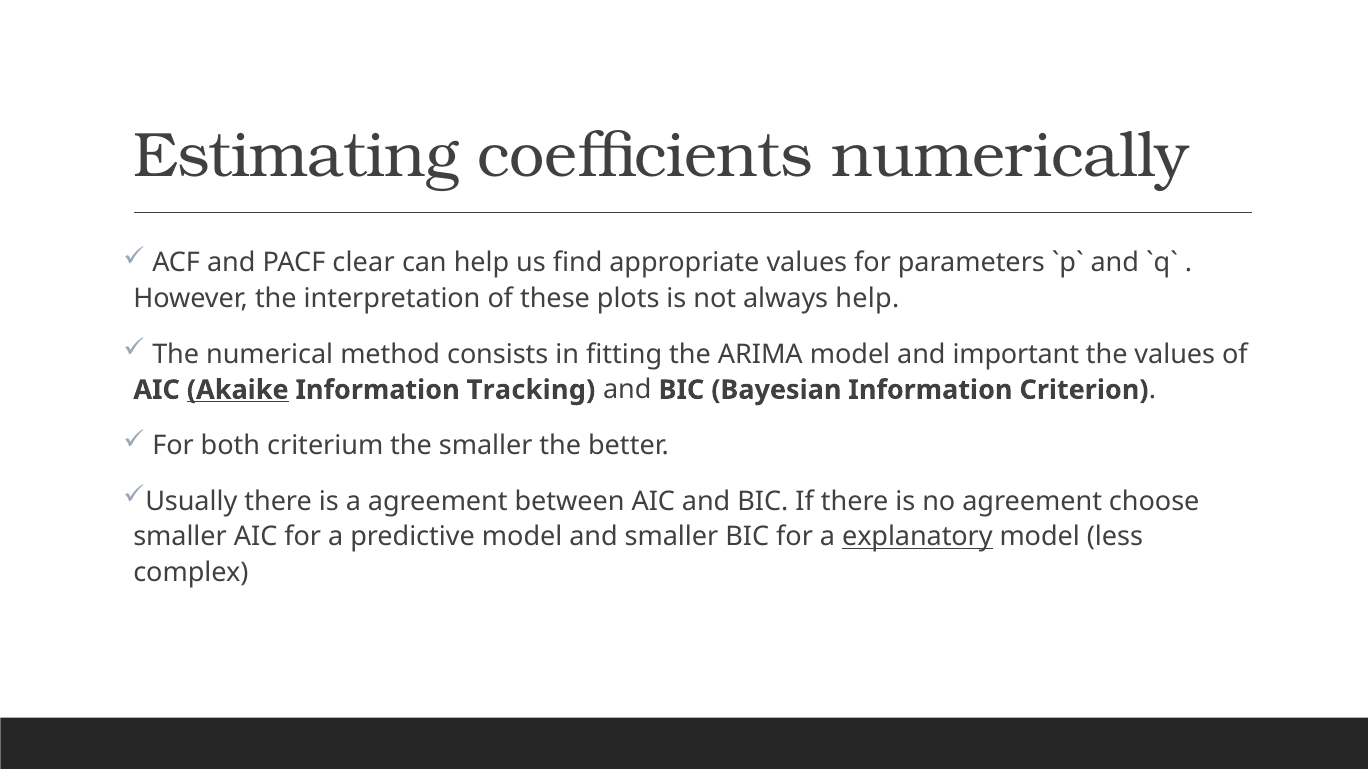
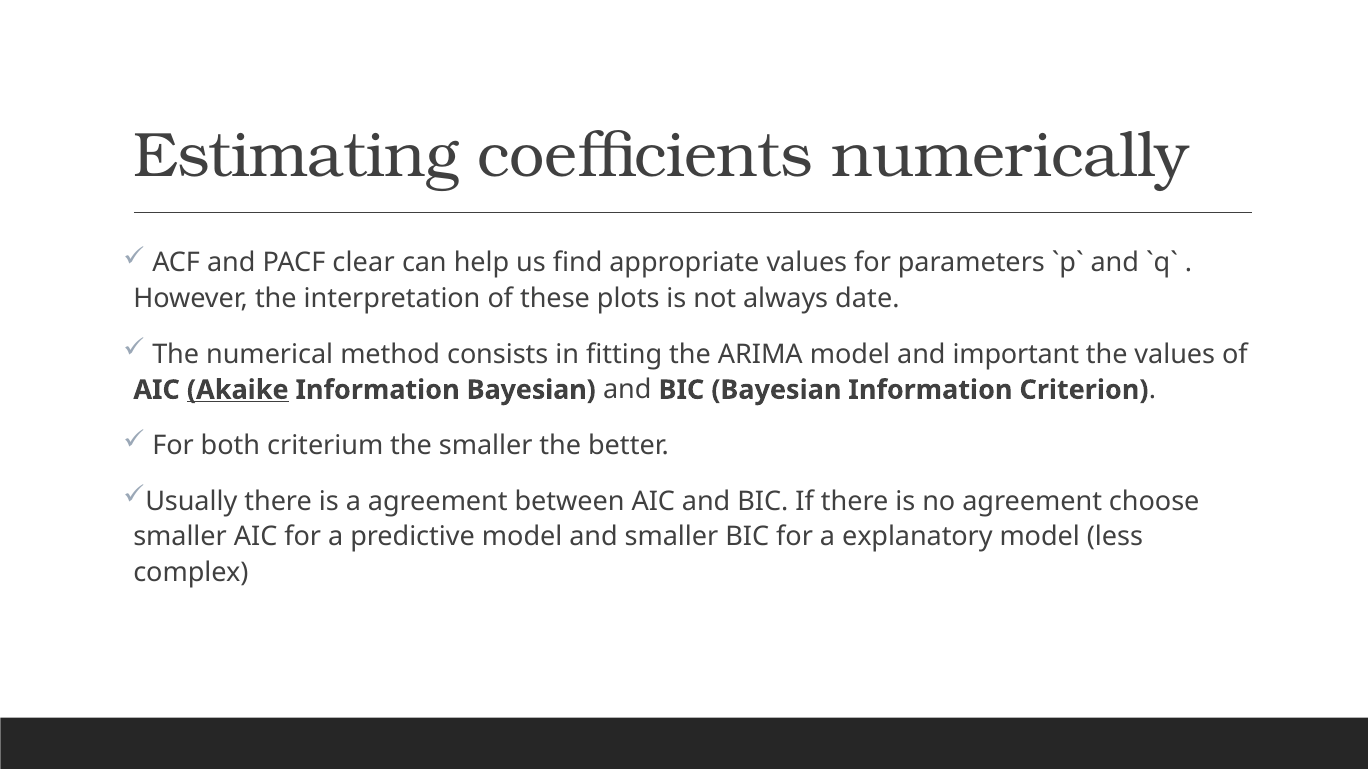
always help: help -> date (867, 299)
Information Tracking: Tracking -> Bayesian (531, 390)
explanatory underline: present -> none (917, 537)
